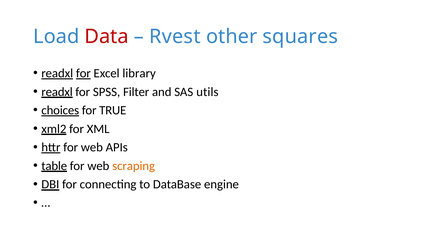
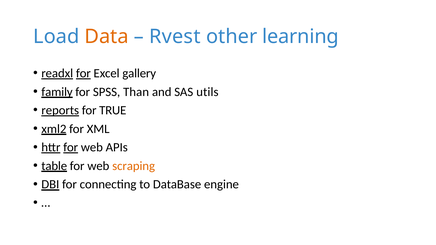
Data colour: red -> orange (107, 37)
squares: squares -> learning (300, 37)
library: library -> gallery (139, 73)
readxl: readxl -> family (57, 92)
Filter: Filter -> Than (136, 92)
choices: choices -> reports (60, 111)
for underline: none -> present (71, 148)
